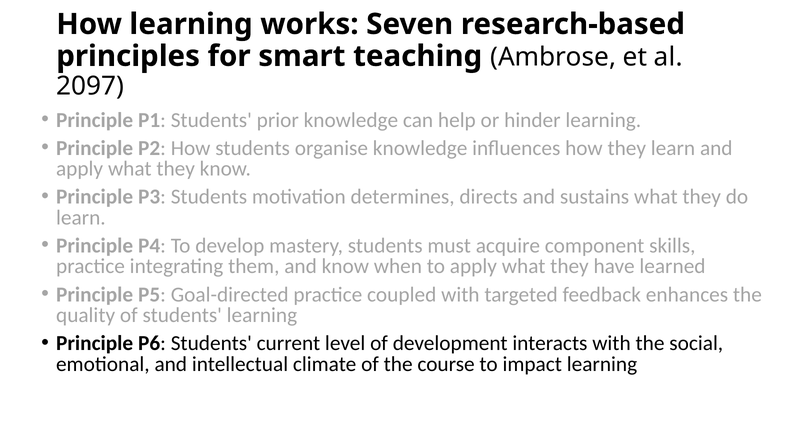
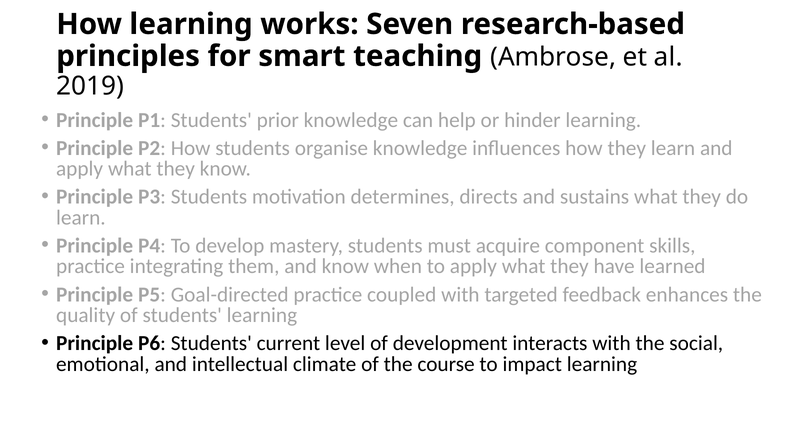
2097: 2097 -> 2019 (90, 86)
